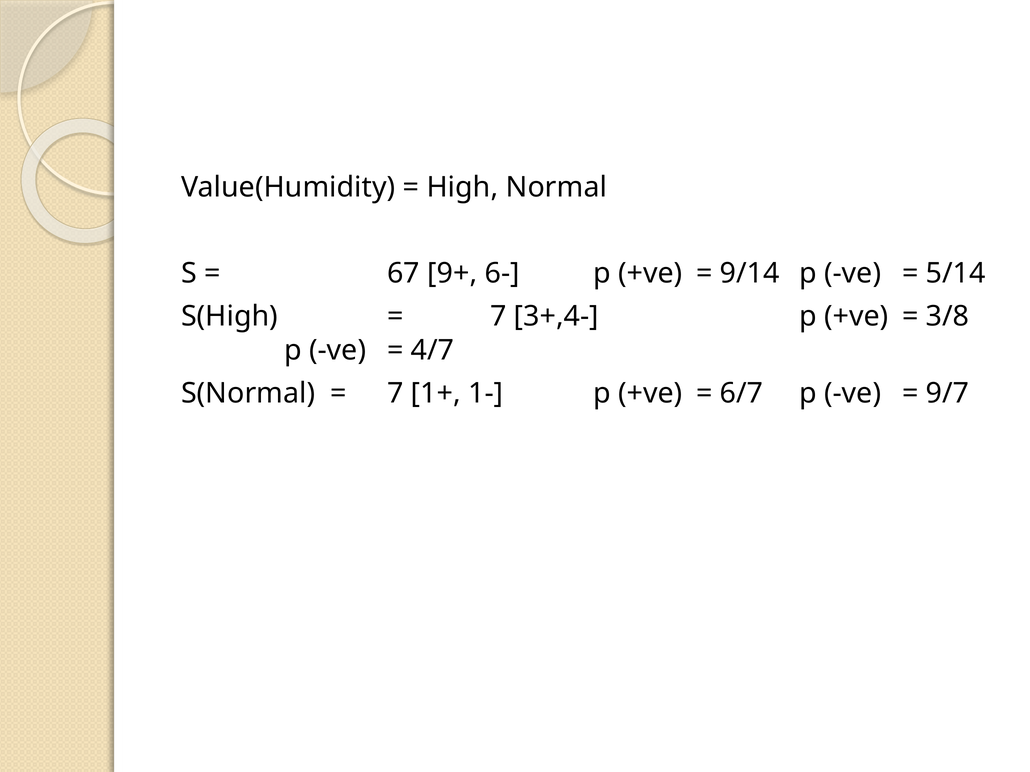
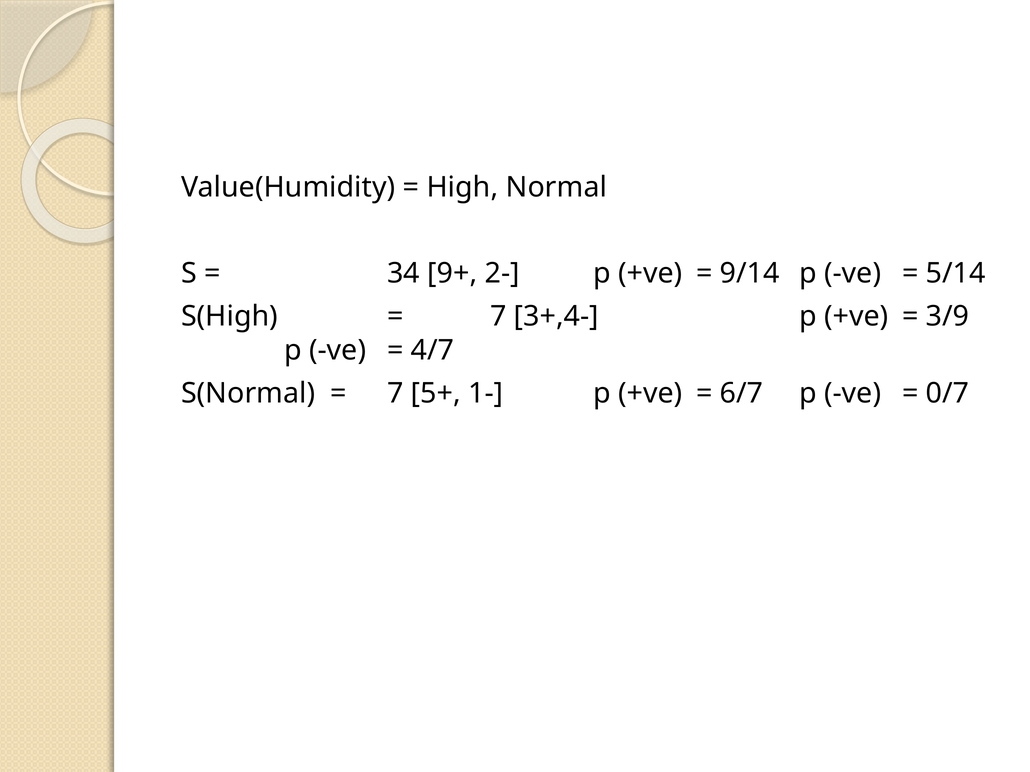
67: 67 -> 34 (404, 273)
6-: 6- -> 2- (502, 273)
3/8: 3/8 -> 3/9 (948, 316)
1+: 1+ -> 5+ (436, 394)
9/7: 9/7 -> 0/7 (948, 394)
